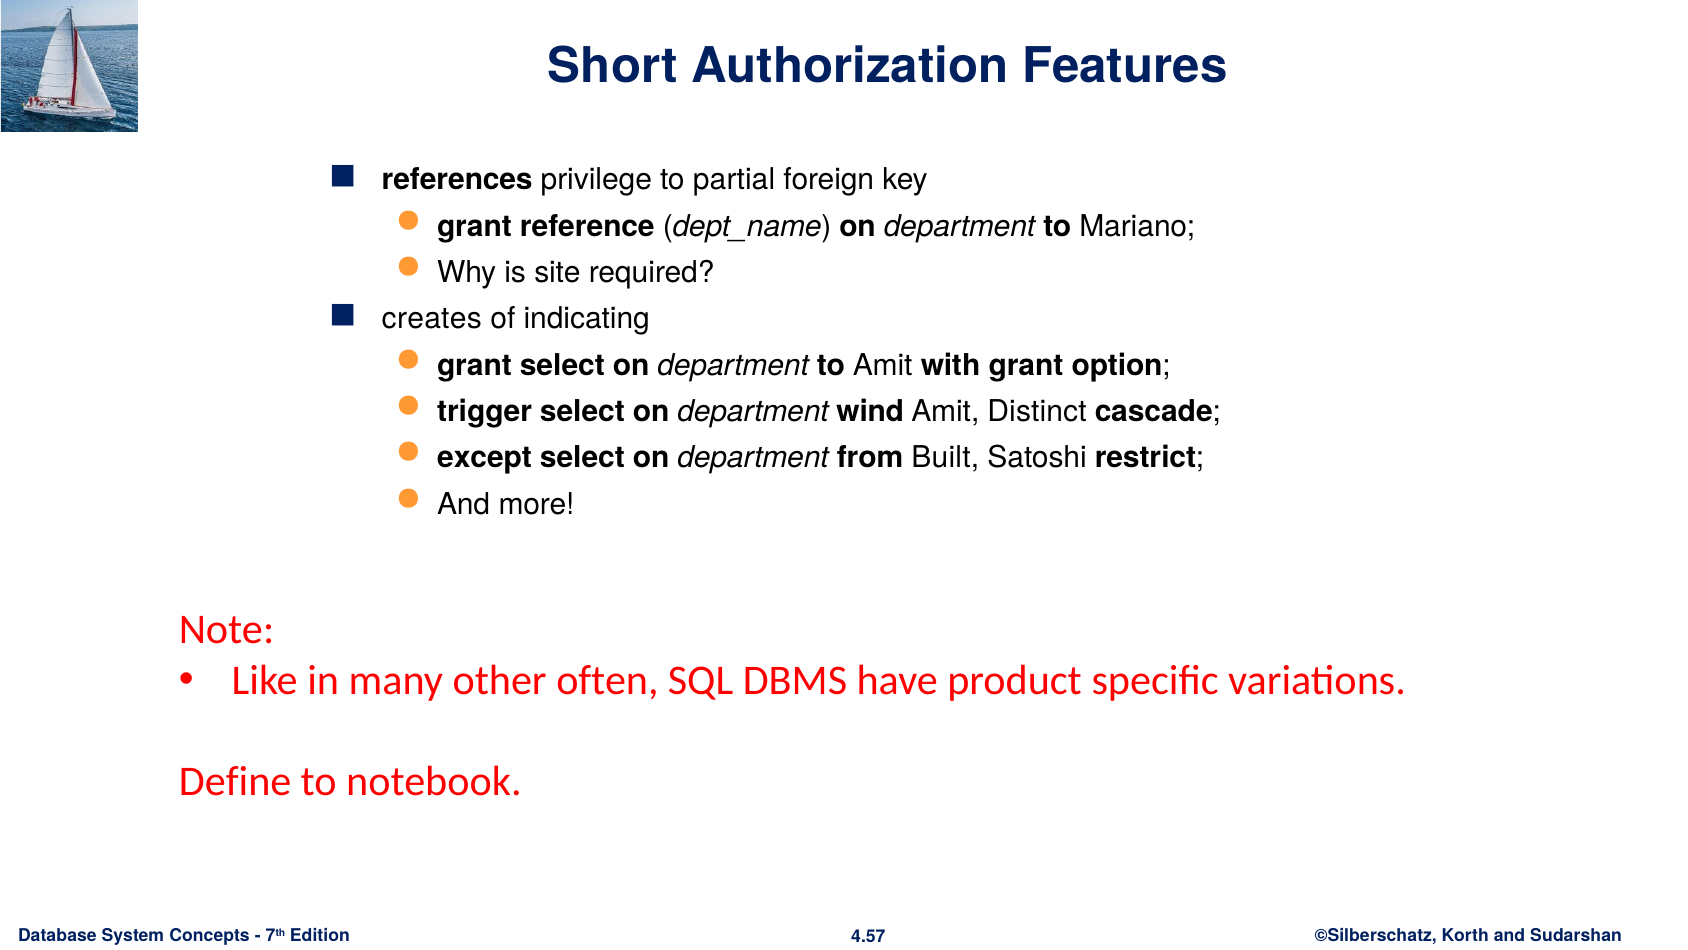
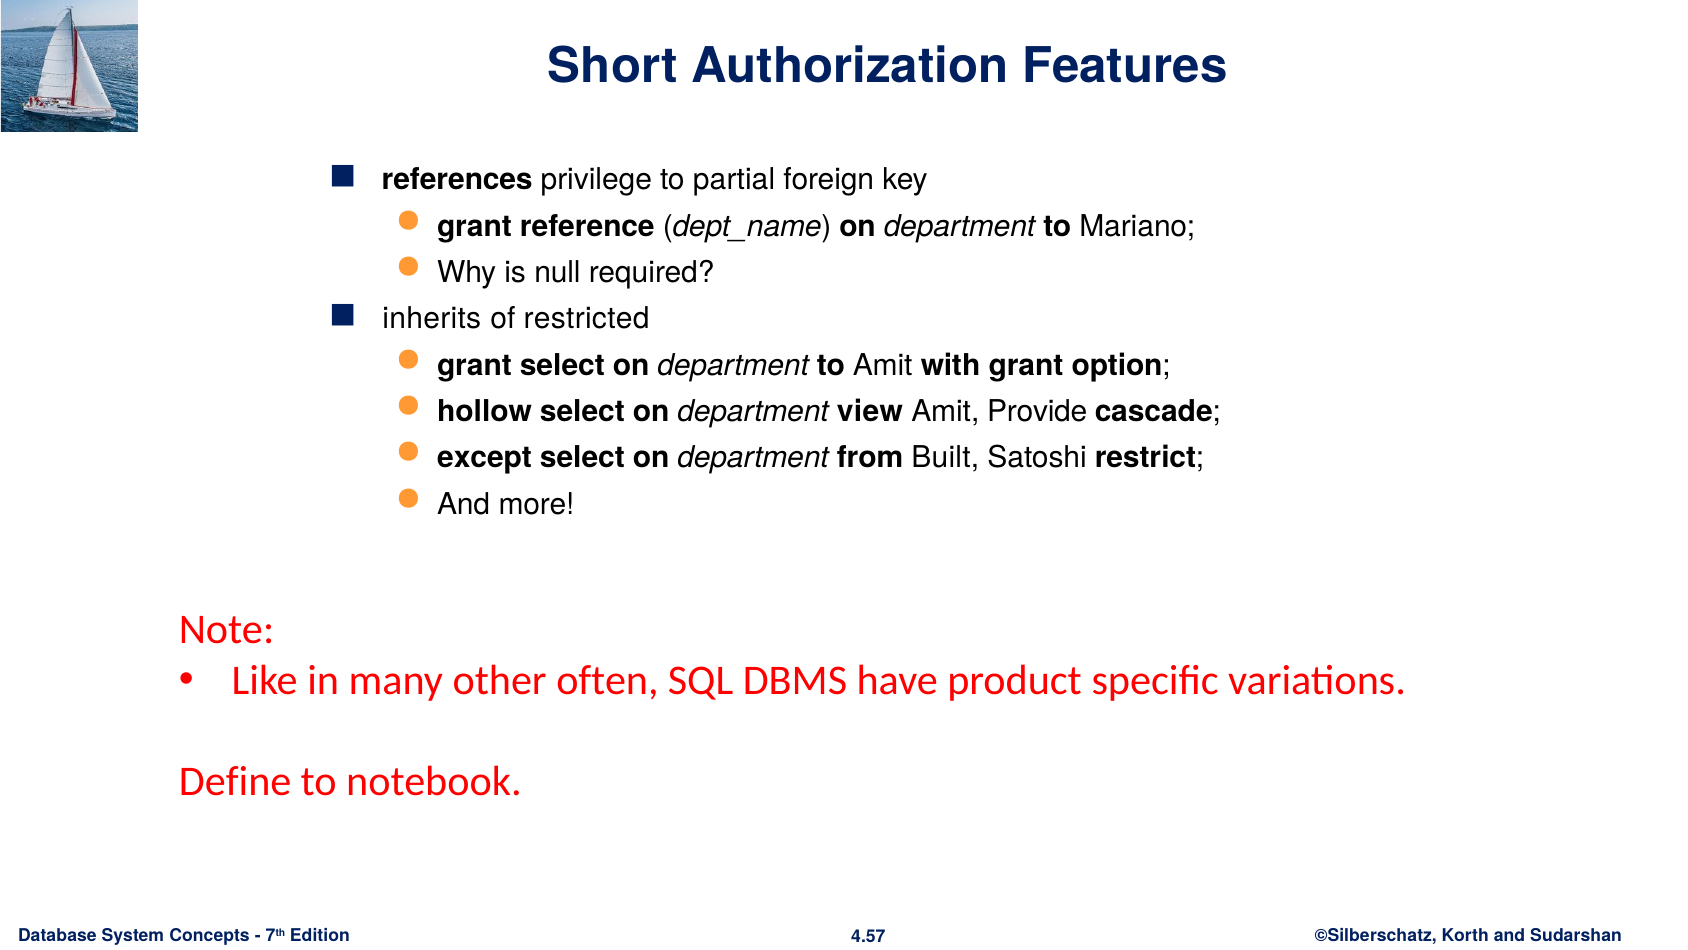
site: site -> null (557, 273)
creates: creates -> inherits (432, 319)
indicating: indicating -> restricted (587, 319)
trigger: trigger -> hollow (485, 411)
wind: wind -> view (870, 411)
Distinct: Distinct -> Provide (1037, 411)
